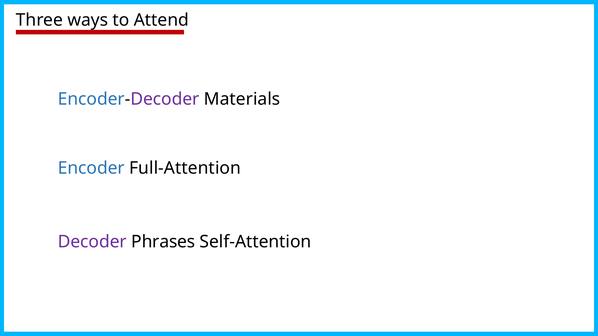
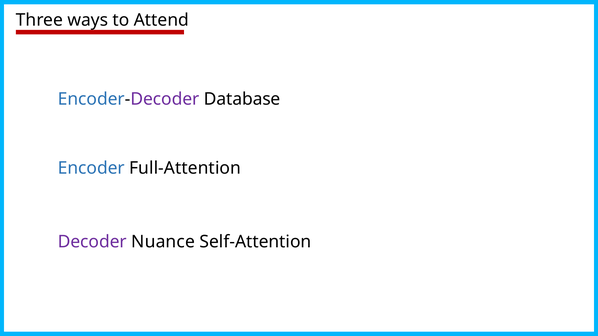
Materials: Materials -> Database (242, 99)
Phrases: Phrases -> Nuance (163, 242)
